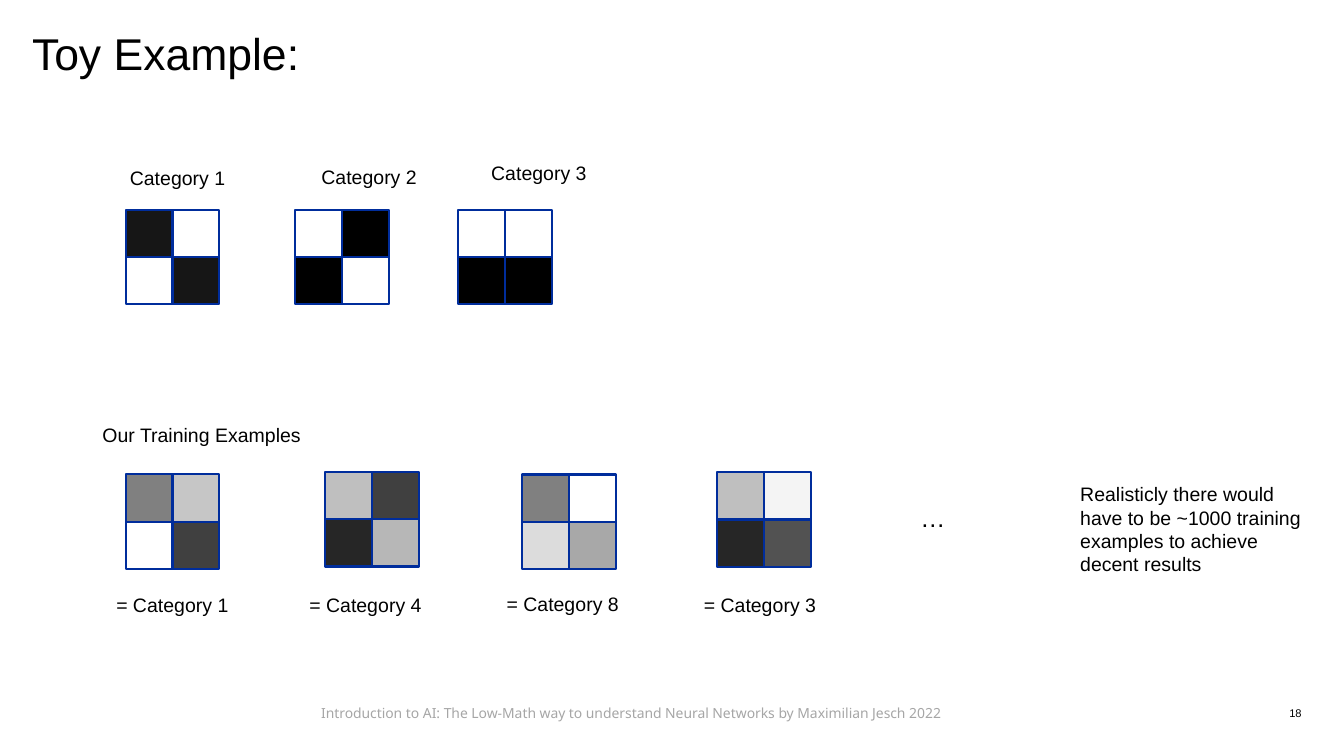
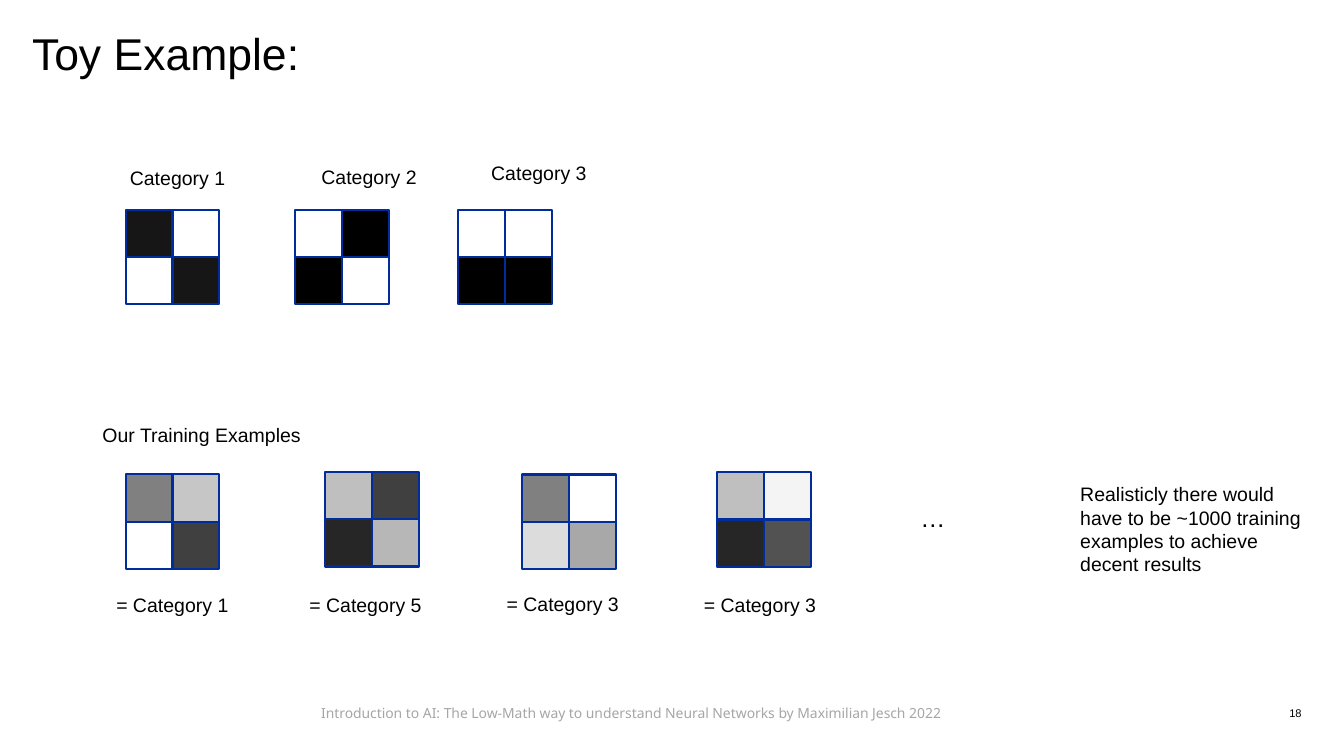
4: 4 -> 5 (416, 606)
8: 8 -> 3 (613, 606)
